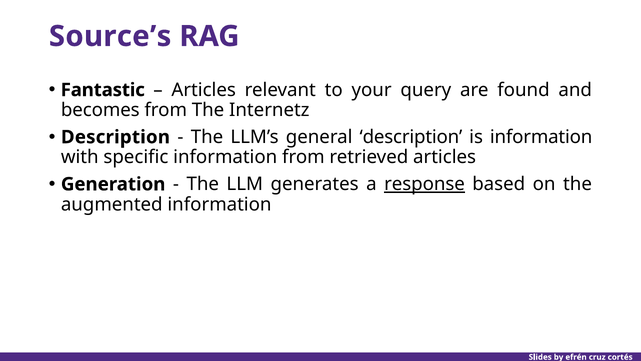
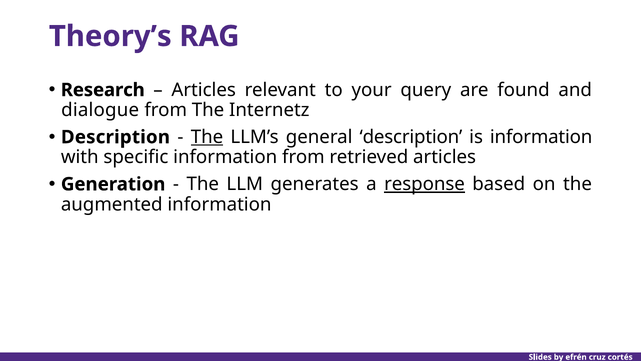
Source’s: Source’s -> Theory’s (110, 36)
Fantastic: Fantastic -> Research (103, 90)
becomes: becomes -> dialogue (100, 110)
The underline: none -> present (207, 137)
